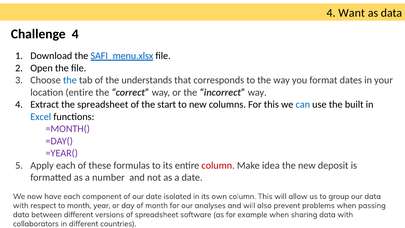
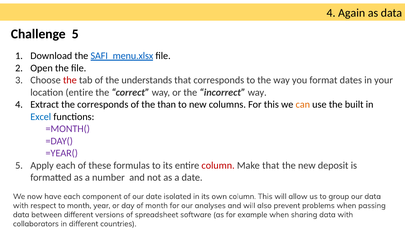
Want: Want -> Again (352, 13)
Challenge 4: 4 -> 5 (75, 34)
the colour: blue -> red (70, 80)
the spreadsheet: spreadsheet -> corresponds (103, 104)
start: start -> than (167, 104)
can colour: blue -> orange (303, 104)
Make idea: idea -> that (271, 165)
